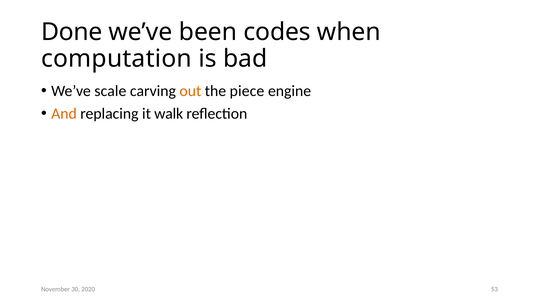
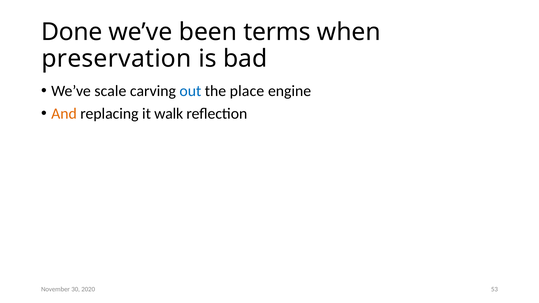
codes: codes -> terms (277, 32)
computation: computation -> preservation (116, 59)
out colour: orange -> blue (190, 91)
piece: piece -> place (247, 91)
